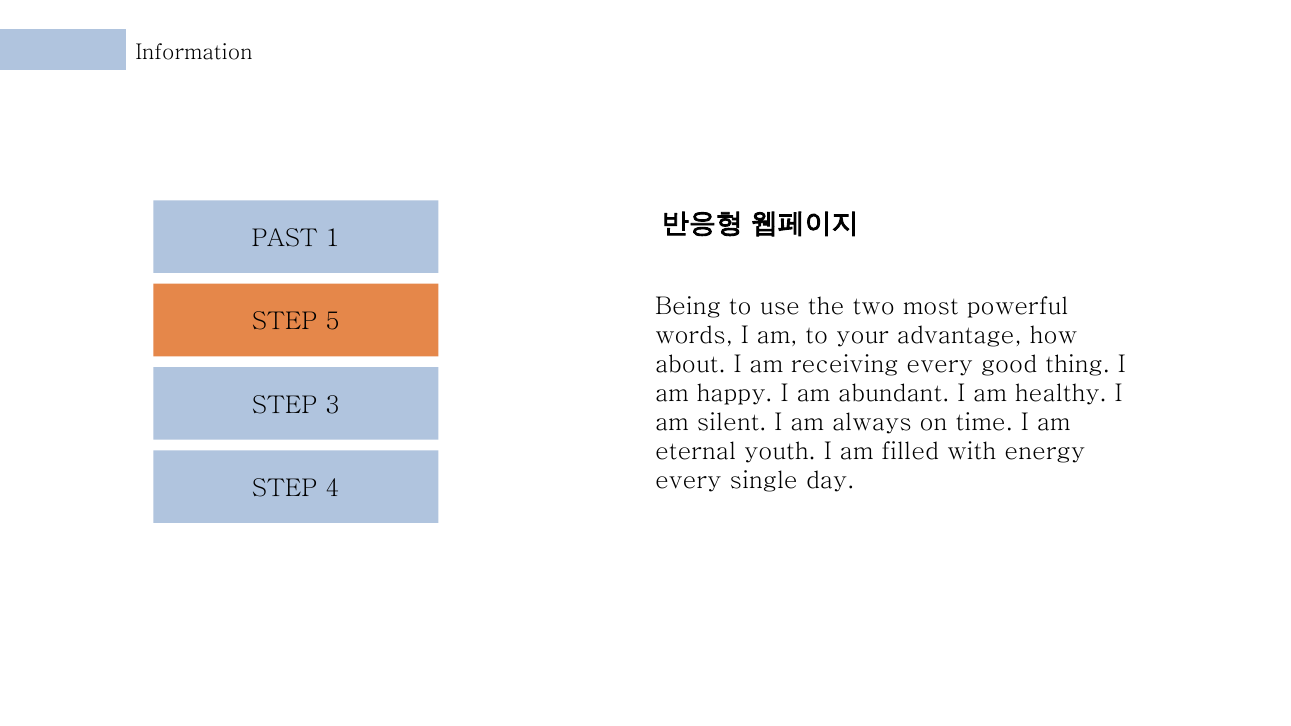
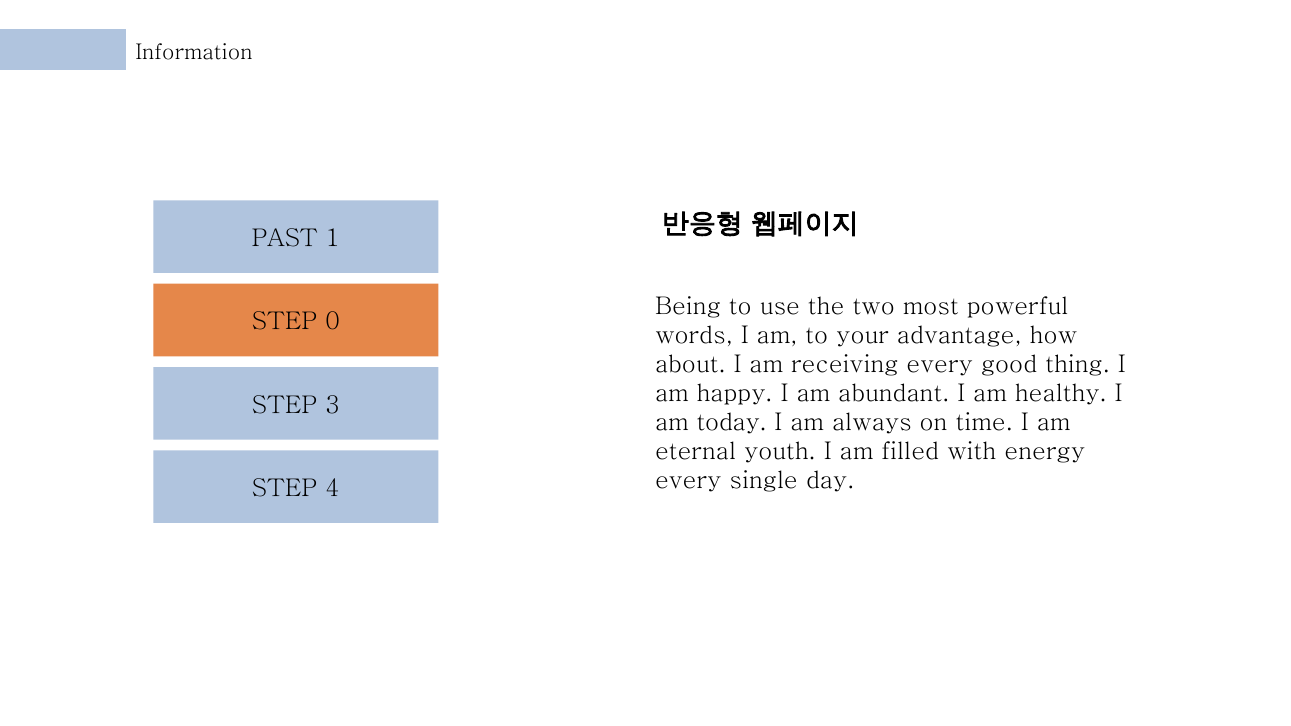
5: 5 -> 0 (333, 322)
silent: silent -> today (732, 422)
